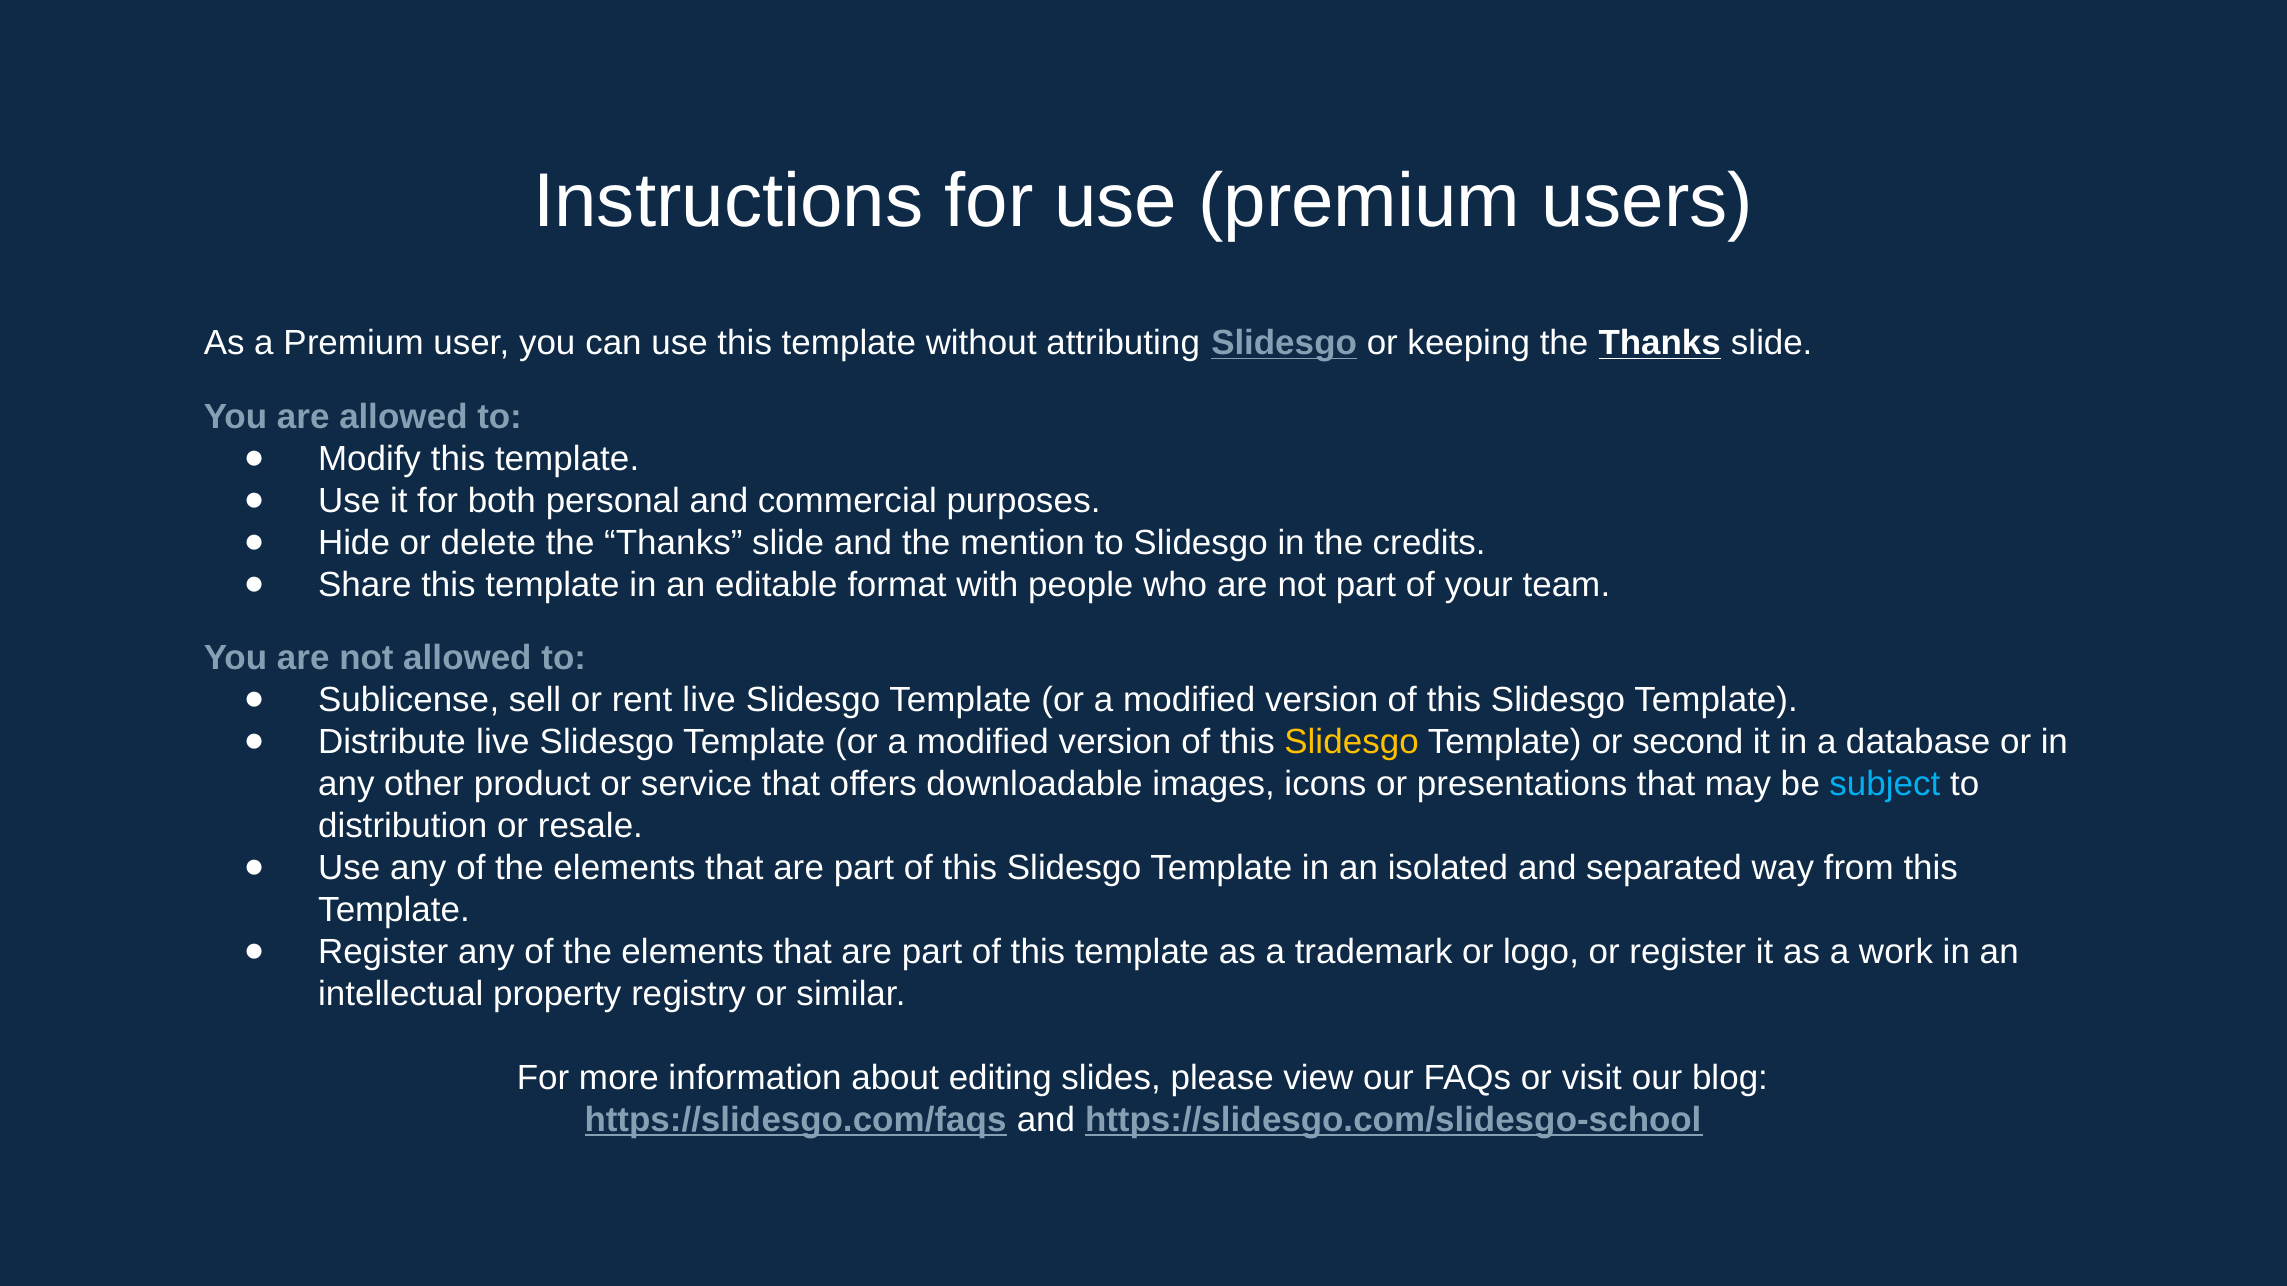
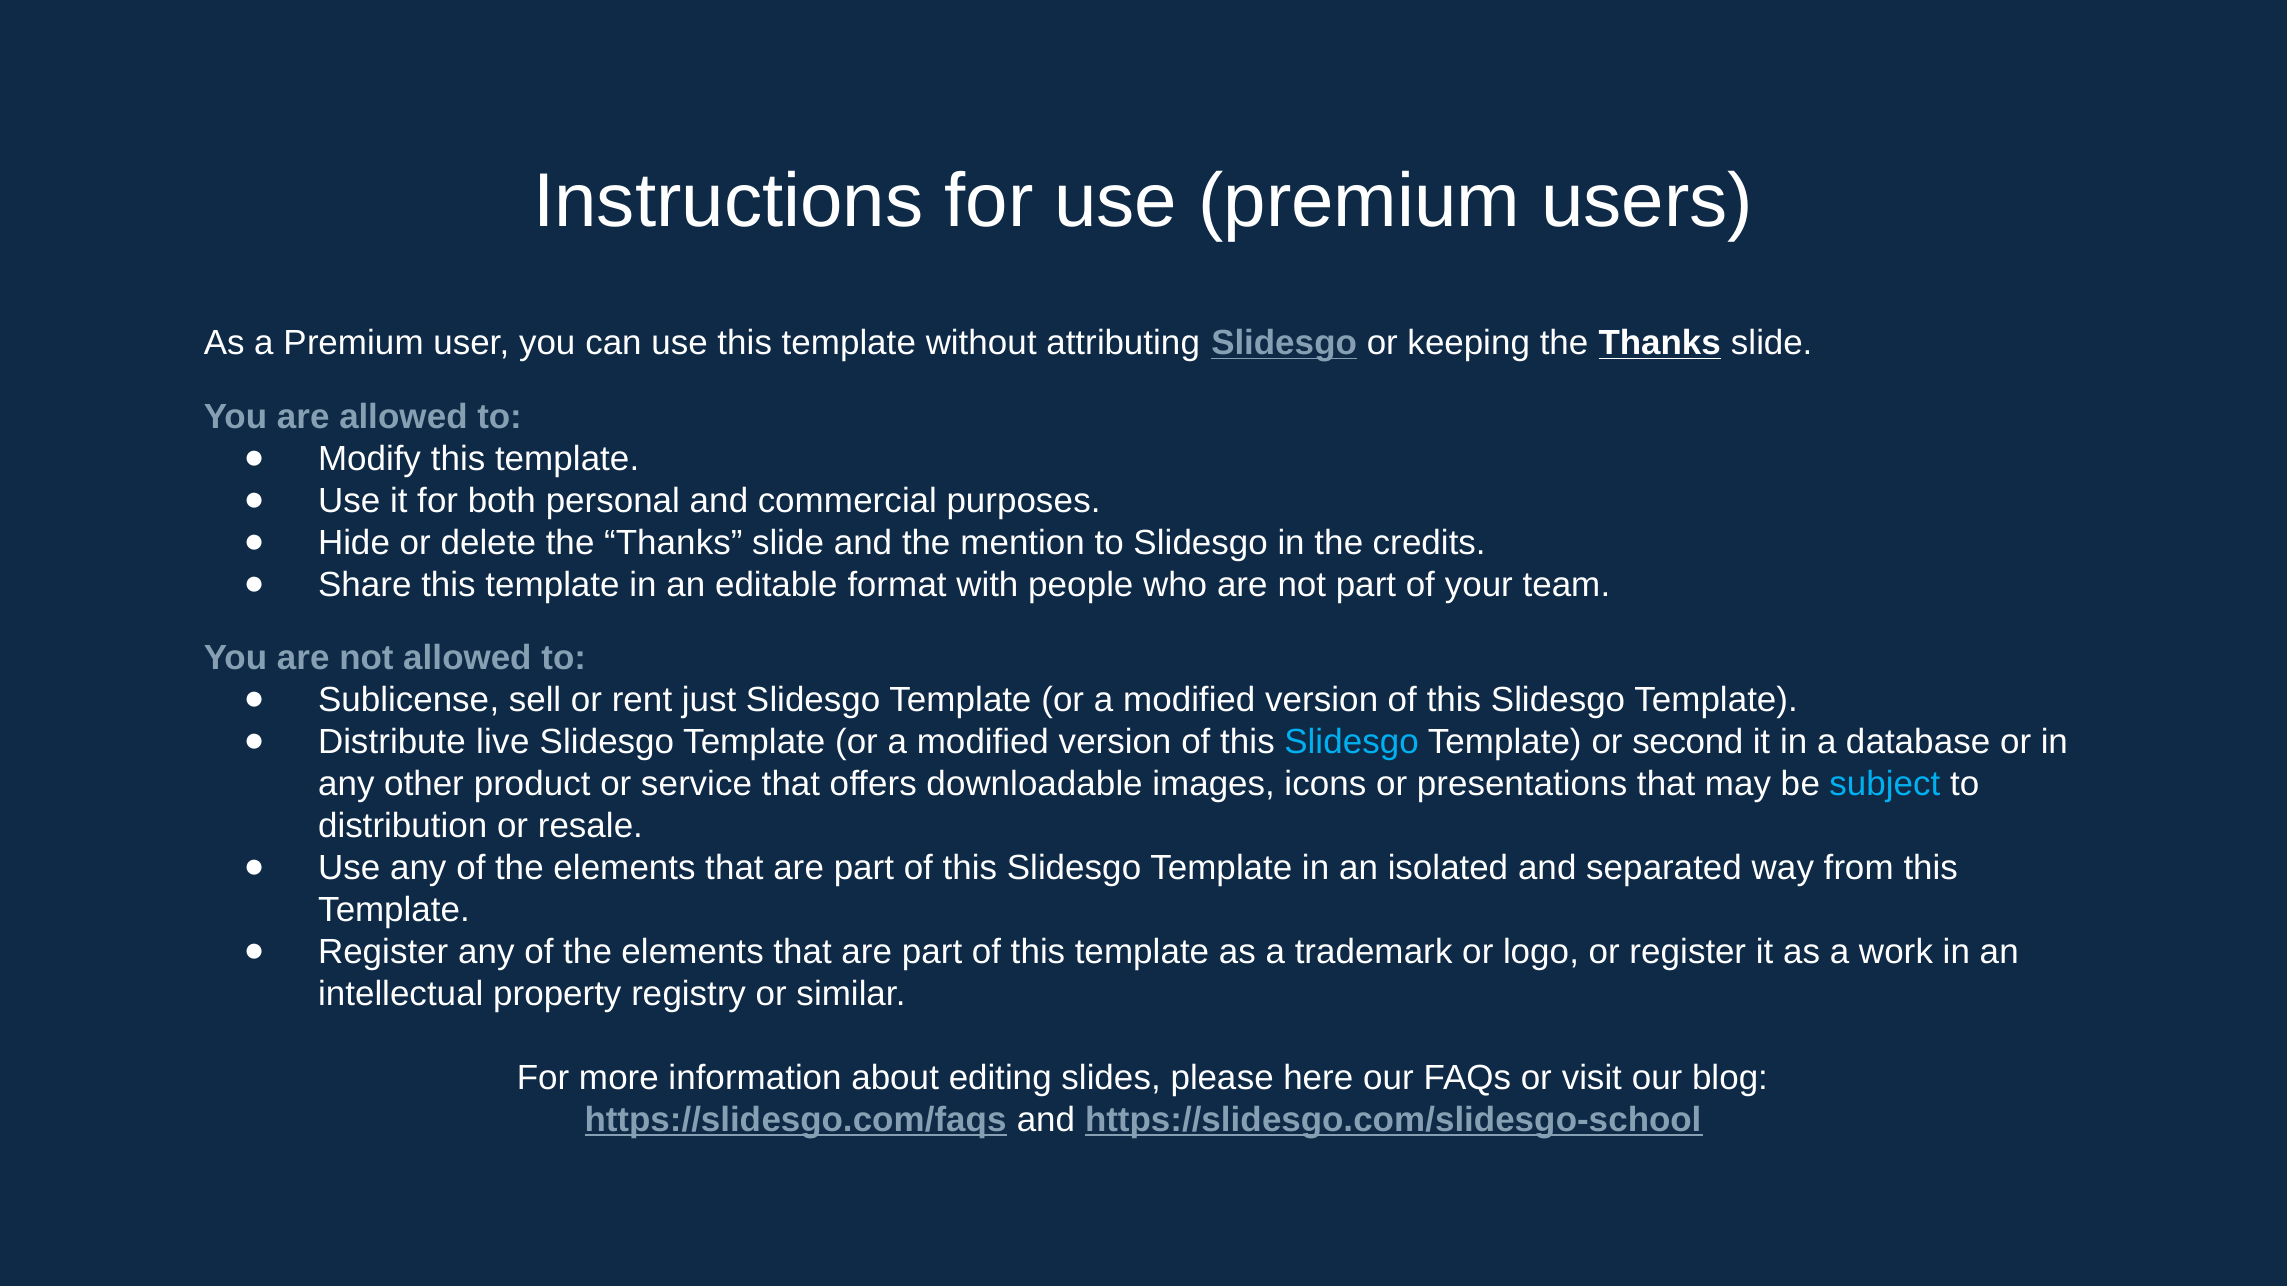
rent live: live -> just (709, 701)
Slidesgo colour: yellow -> light blue (1352, 743)
view: view -> here (1318, 1078)
